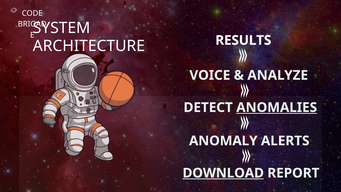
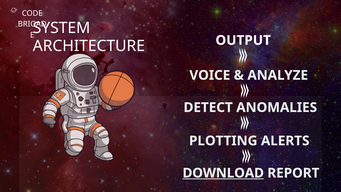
RESULTS: RESULTS -> OUTPUT (243, 40)
ANOMALIES underline: present -> none (277, 107)
ANOMALY: ANOMALY -> PLOTTING (223, 141)
